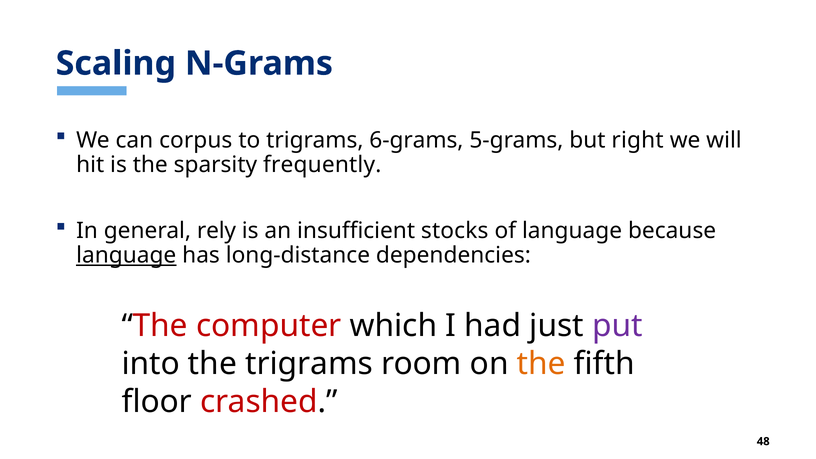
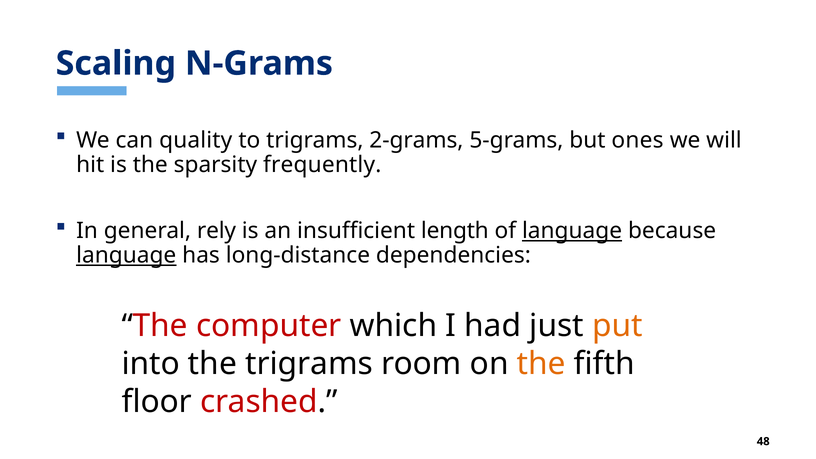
corpus: corpus -> quality (196, 140)
6-grams: 6-grams -> 2-grams (416, 140)
right: right -> ones (637, 140)
stocks: stocks -> length (455, 231)
language underline: none -> present (572, 231)
put colour: purple -> orange (617, 326)
